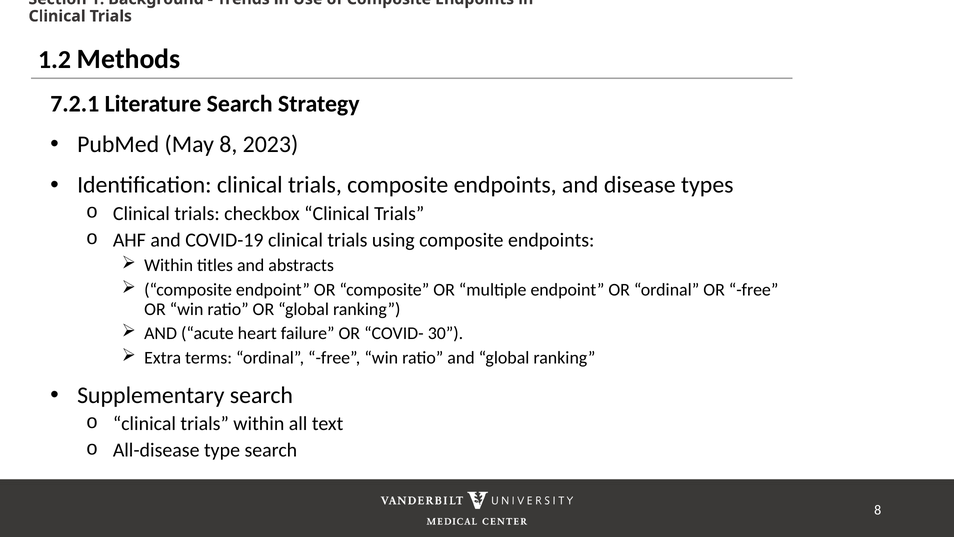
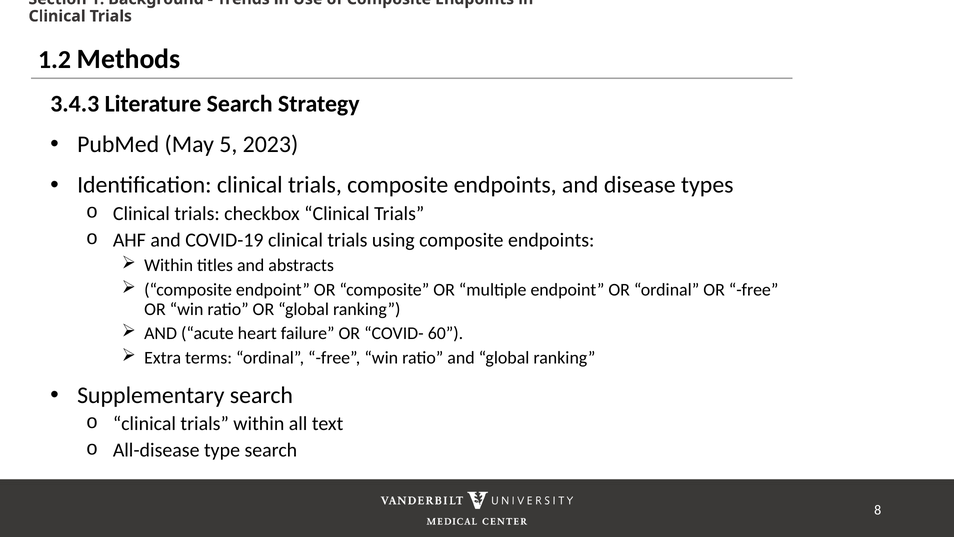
7.2.1: 7.2.1 -> 3.4.3 (75, 104)
May 8: 8 -> 5 (228, 144)
30: 30 -> 60 (446, 333)
